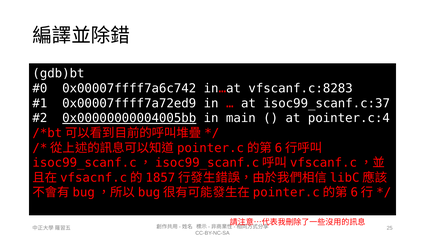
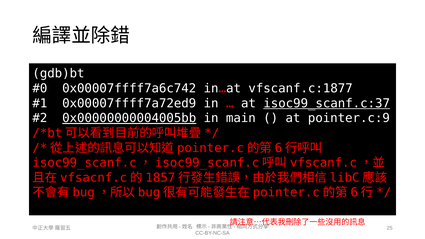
vfscanf.c:8283: vfscanf.c:8283 -> vfscanf.c:1877 (301, 88)
isoc99_scanf.c:37 underline: none -> present (327, 103)
pointer.c:4: pointer.c:4 -> pointer.c:9 (349, 118)
